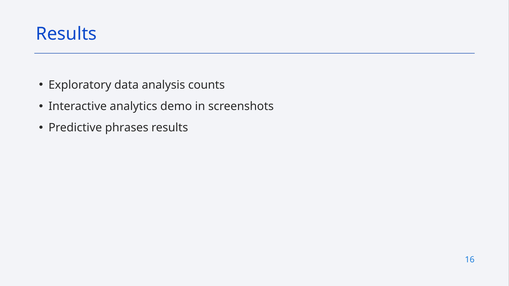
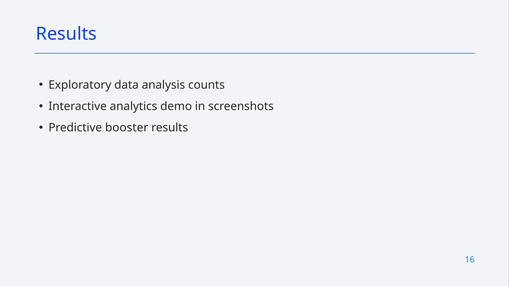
phrases: phrases -> booster (127, 128)
